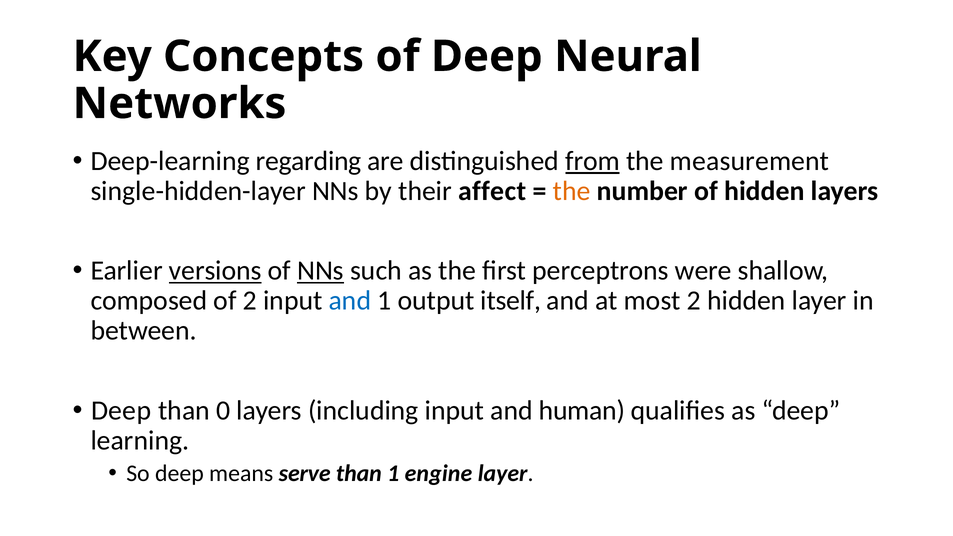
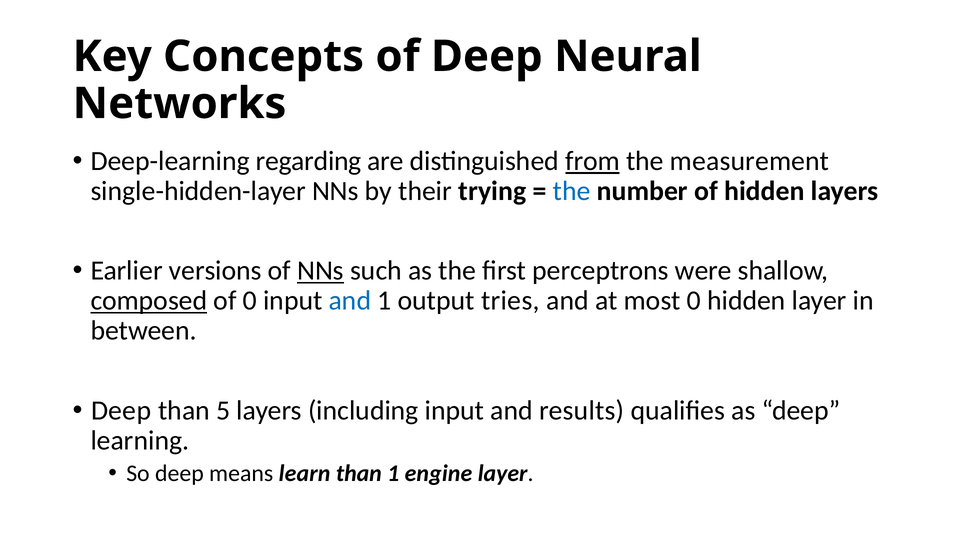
affect: affect -> trying (492, 191)
the colour: orange -> blue (572, 191)
versions underline: present -> none (215, 271)
composed underline: none -> present (149, 301)
of 2: 2 -> 0 (250, 301)
itself: itself -> tries (510, 301)
most 2: 2 -> 0 (694, 301)
0: 0 -> 5 (223, 411)
human: human -> results (582, 411)
serve: serve -> learn (305, 473)
